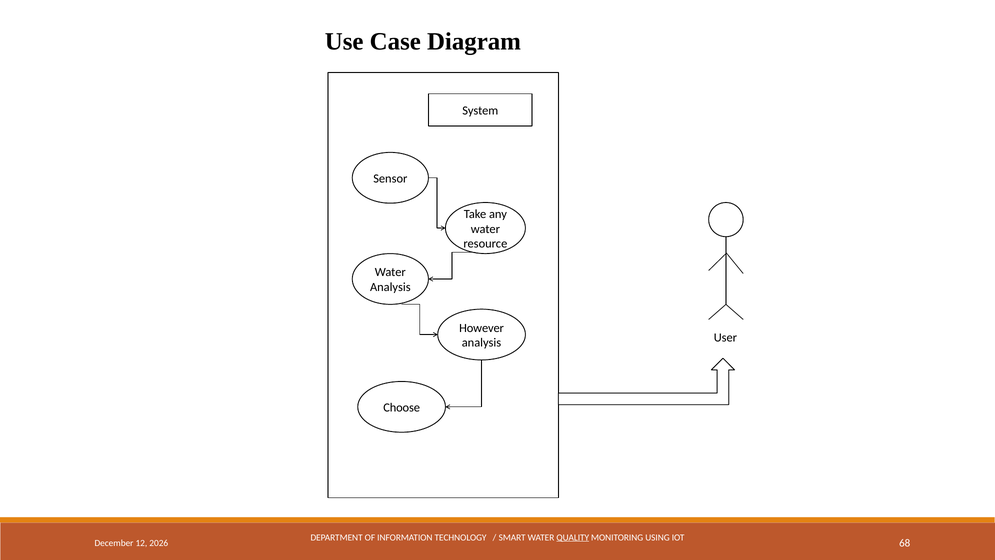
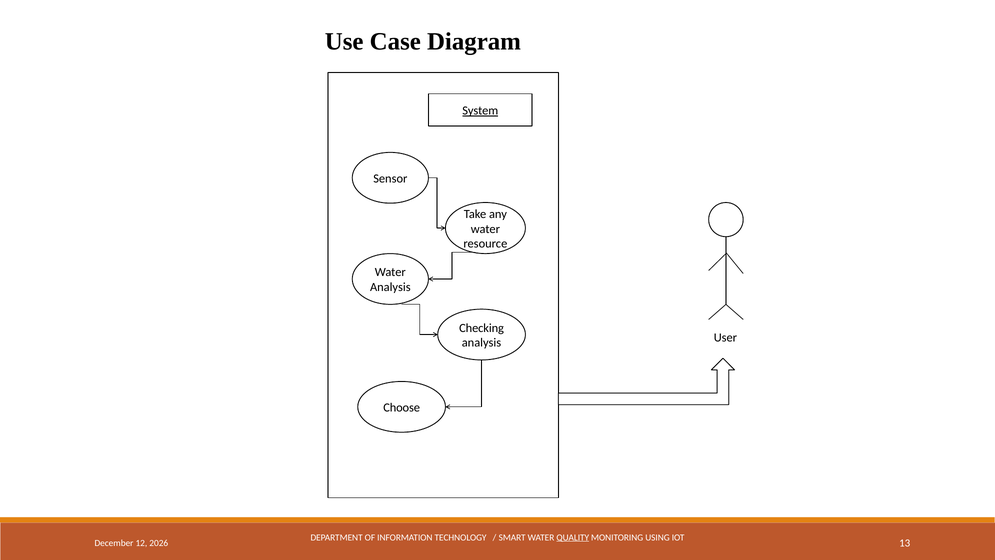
System underline: none -> present (480, 111)
However: However -> Checking (482, 328)
68: 68 -> 13 (905, 543)
